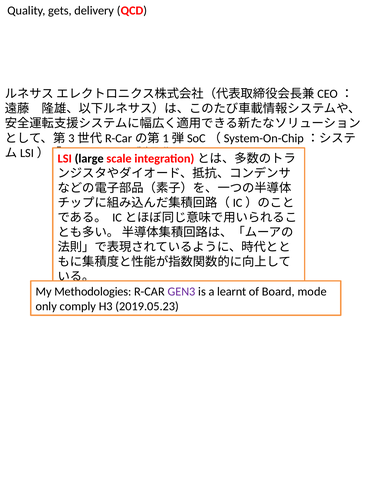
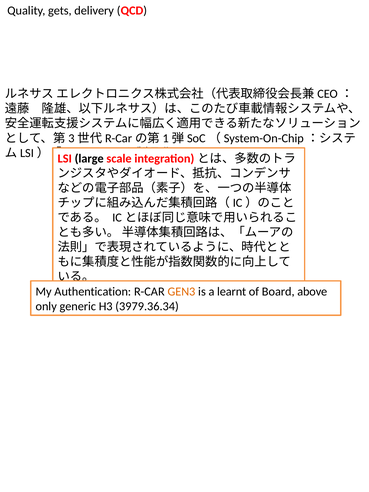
Methodologies: Methodologies -> Authentication (93, 292)
GEN3 colour: purple -> orange (181, 292)
mode: mode -> above (312, 292)
comply: comply -> generic (78, 306)
2019.05.23: 2019.05.23 -> 3979.36.34 (147, 306)
